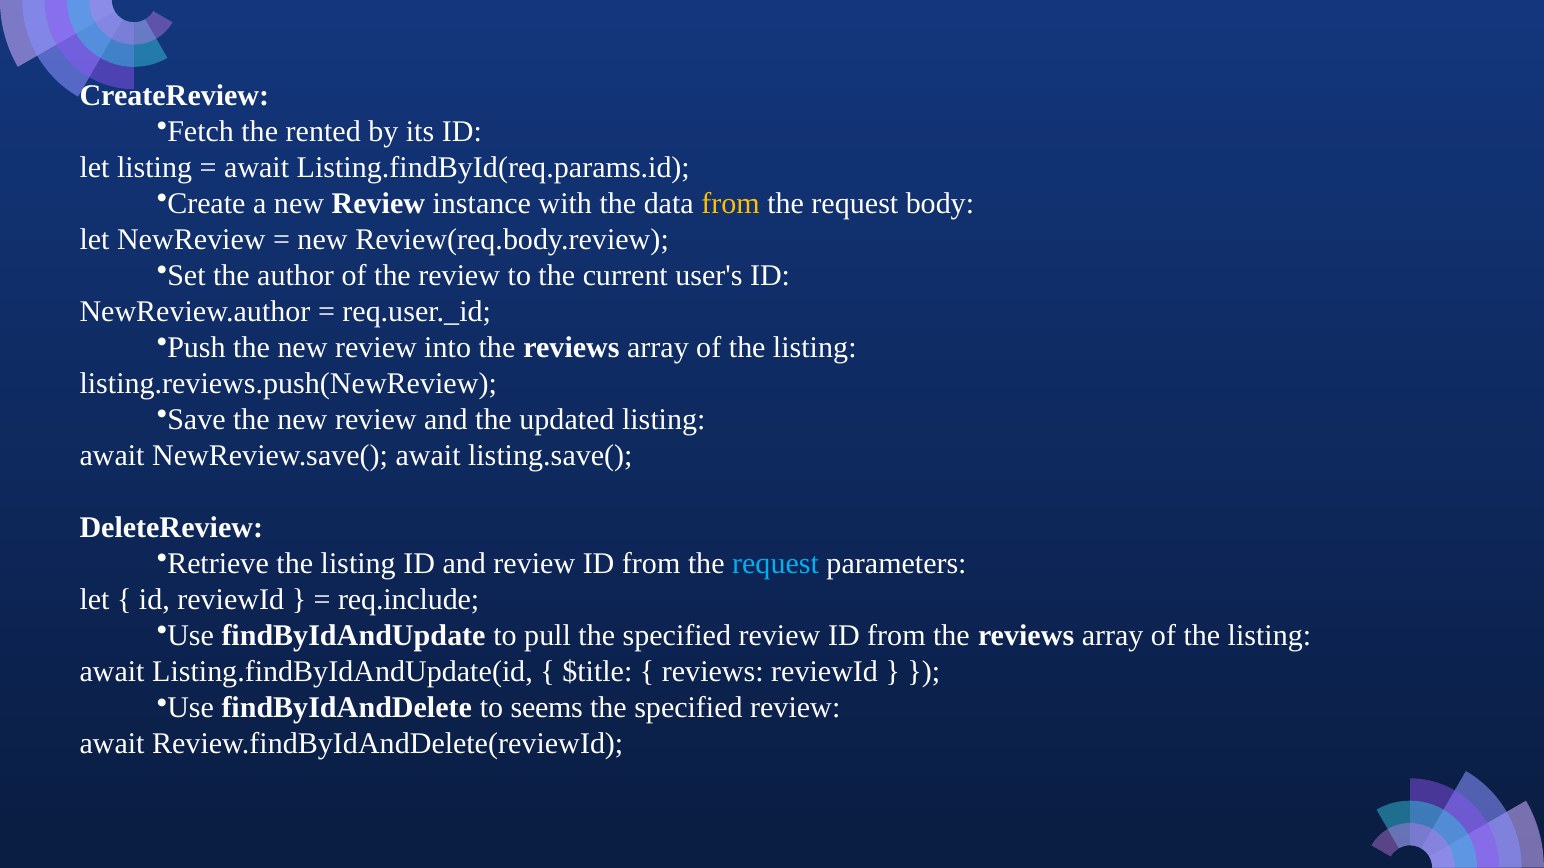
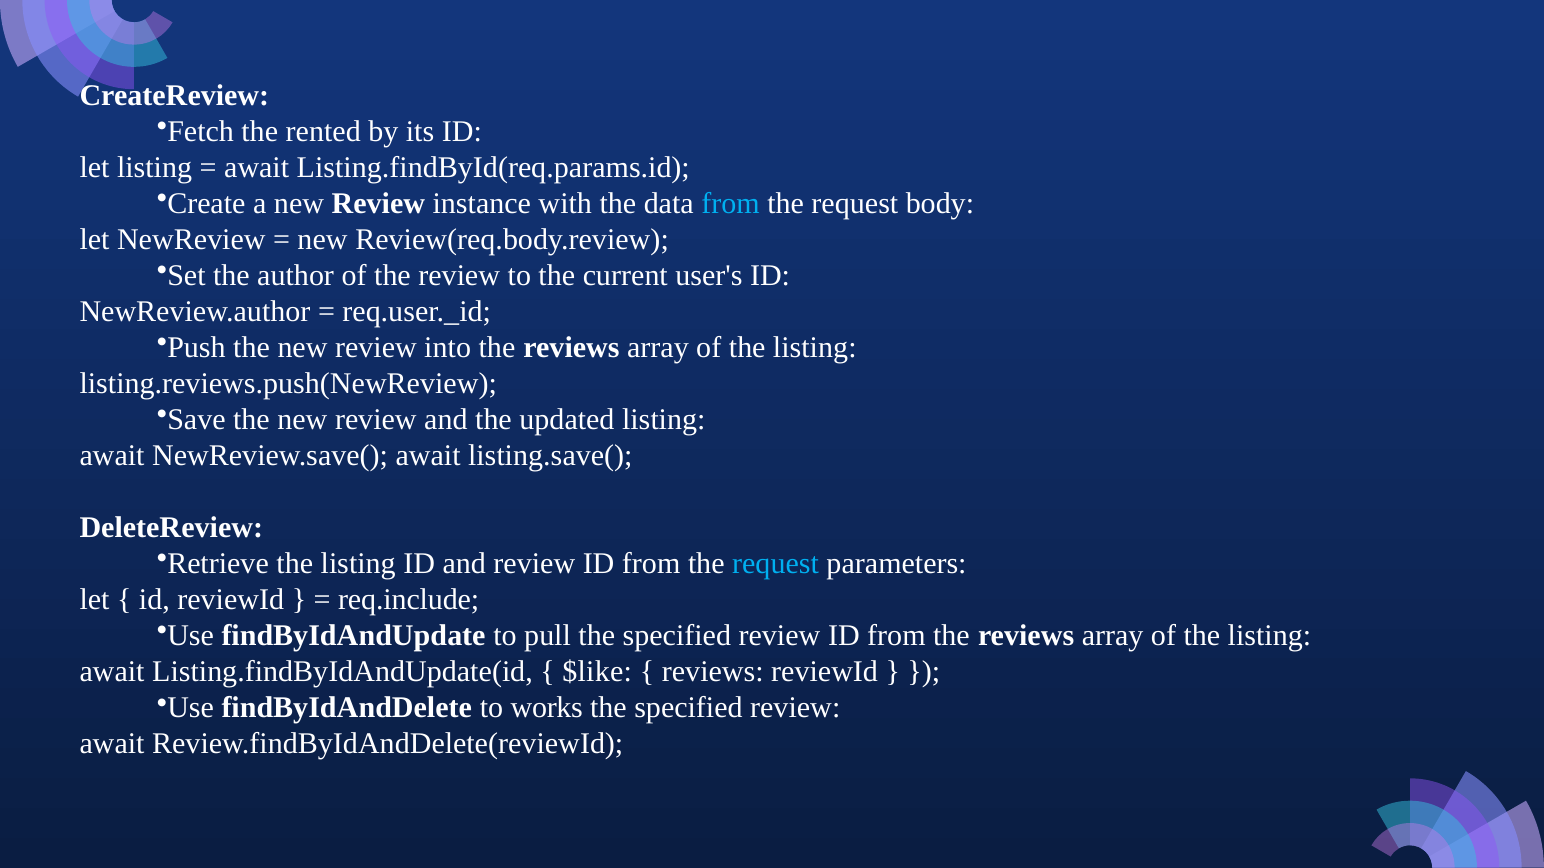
from colour: yellow -> light blue (730, 204)
$title: $title -> $like (597, 672)
seems: seems -> works (547, 708)
